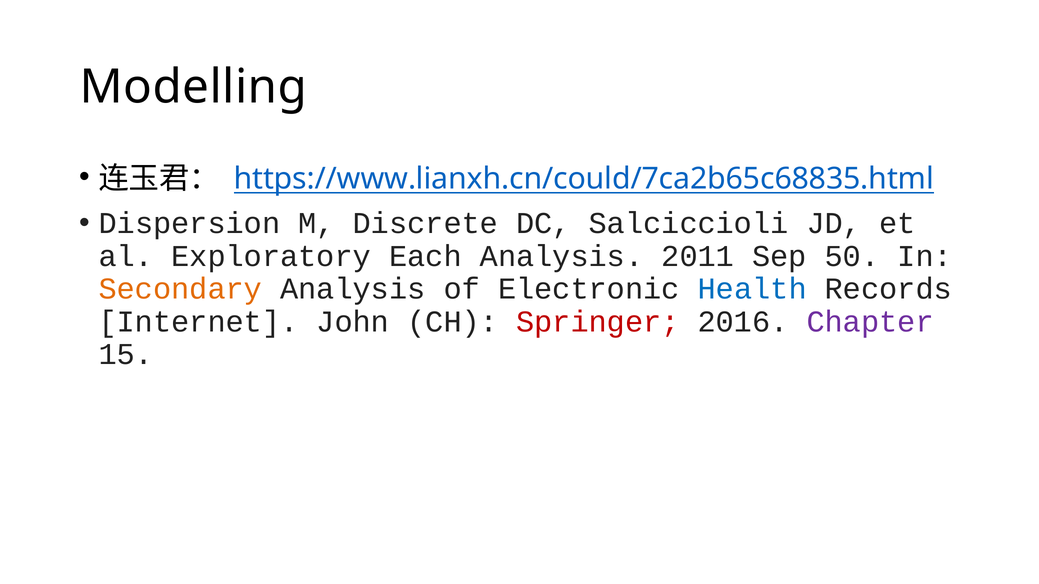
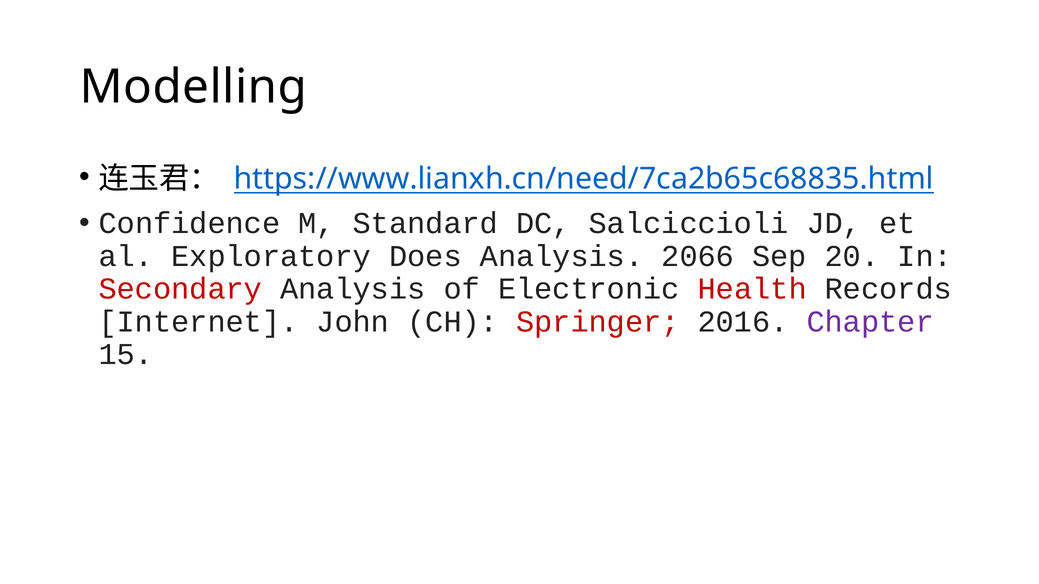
https://www.lianxh.cn/could/7ca2b65c68835.html: https://www.lianxh.cn/could/7ca2b65c68835.html -> https://www.lianxh.cn/need/7ca2b65c68835.html (584, 179)
Dispersion: Dispersion -> Confidence (189, 224)
Discrete: Discrete -> Standard (425, 224)
Each: Each -> Does (425, 256)
2011: 2011 -> 2066 (698, 256)
50: 50 -> 20 (852, 256)
Secondary colour: orange -> red (180, 289)
Health colour: blue -> red (752, 289)
